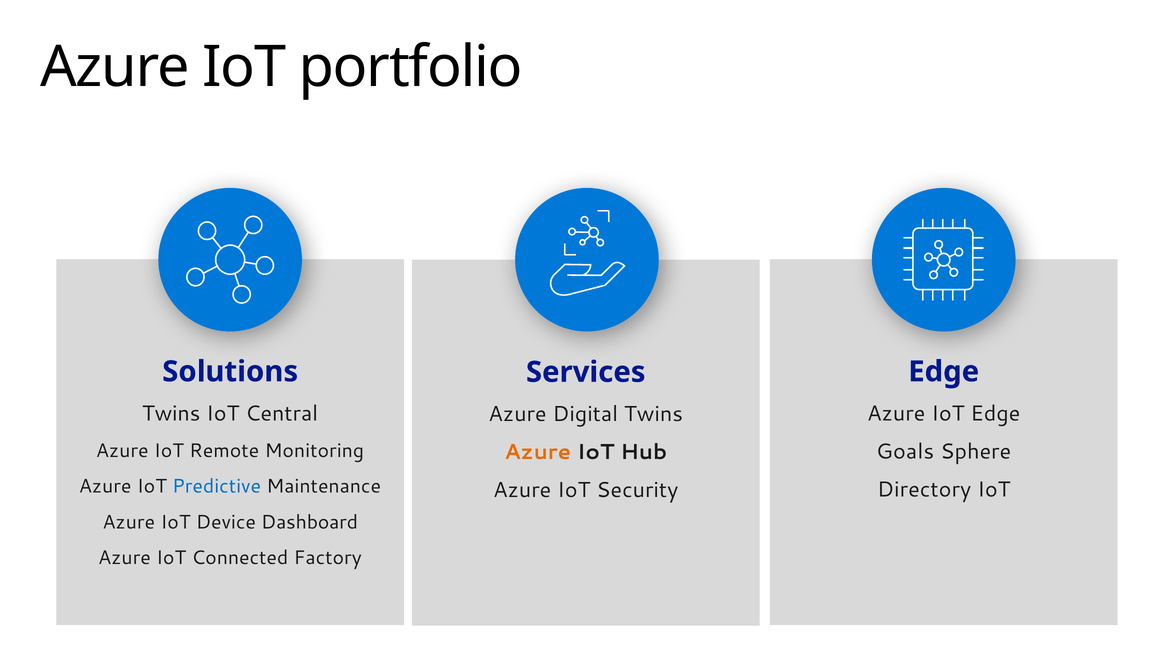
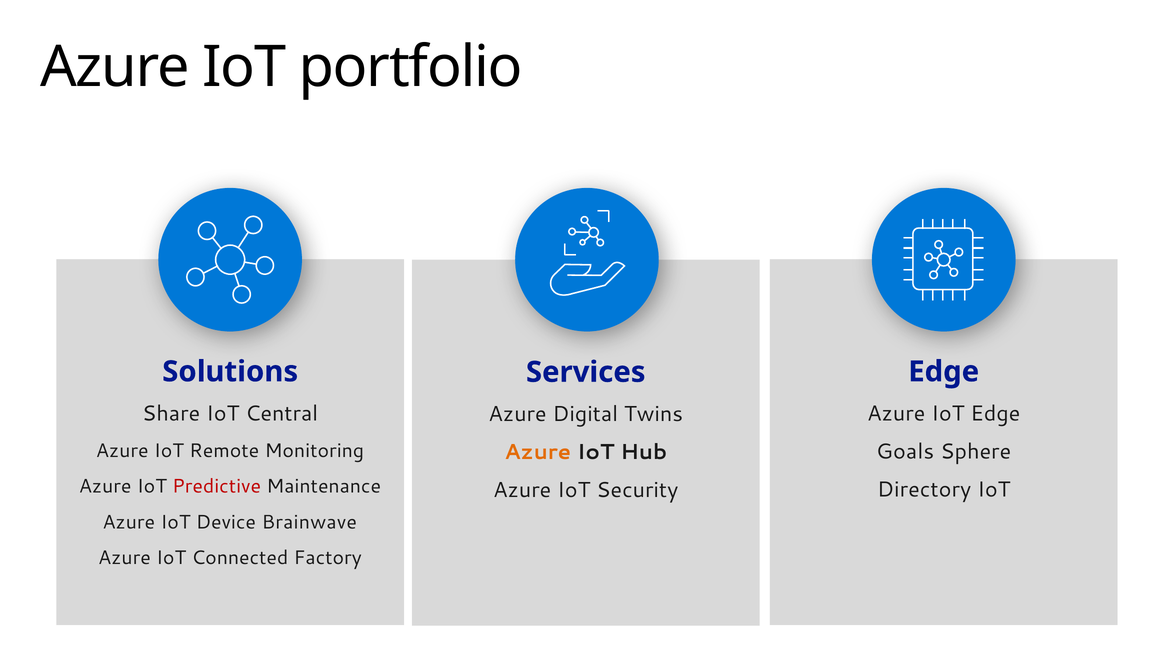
Twins: Twins -> Share (171, 414)
Predictive colour: blue -> red (217, 487)
Dashboard: Dashboard -> Brainwave (309, 523)
